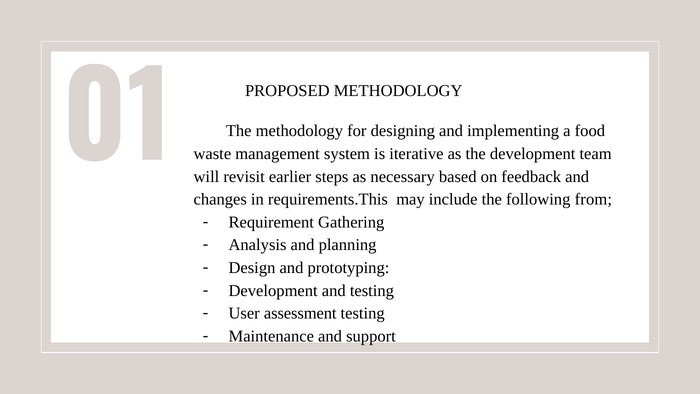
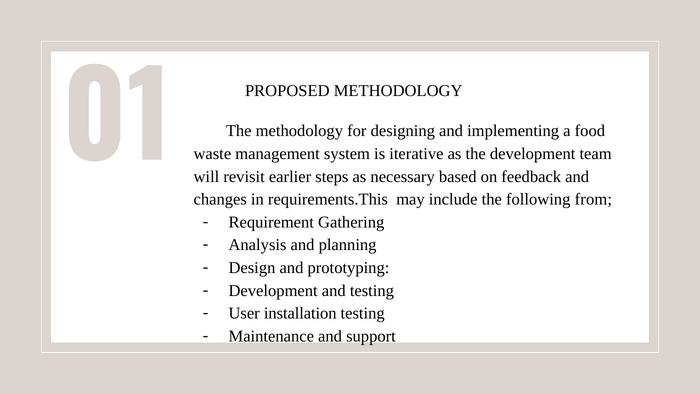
assessment: assessment -> installation (300, 313)
